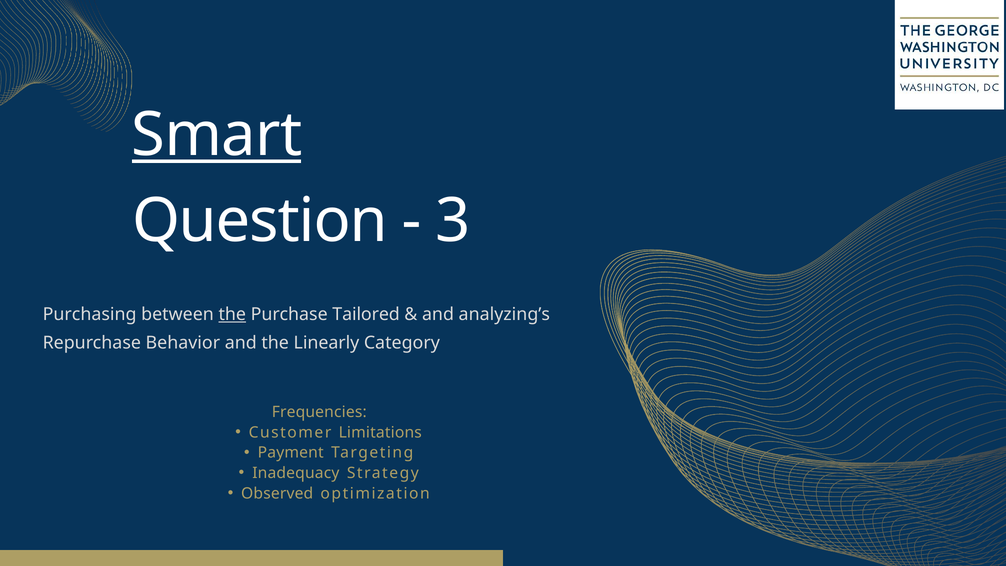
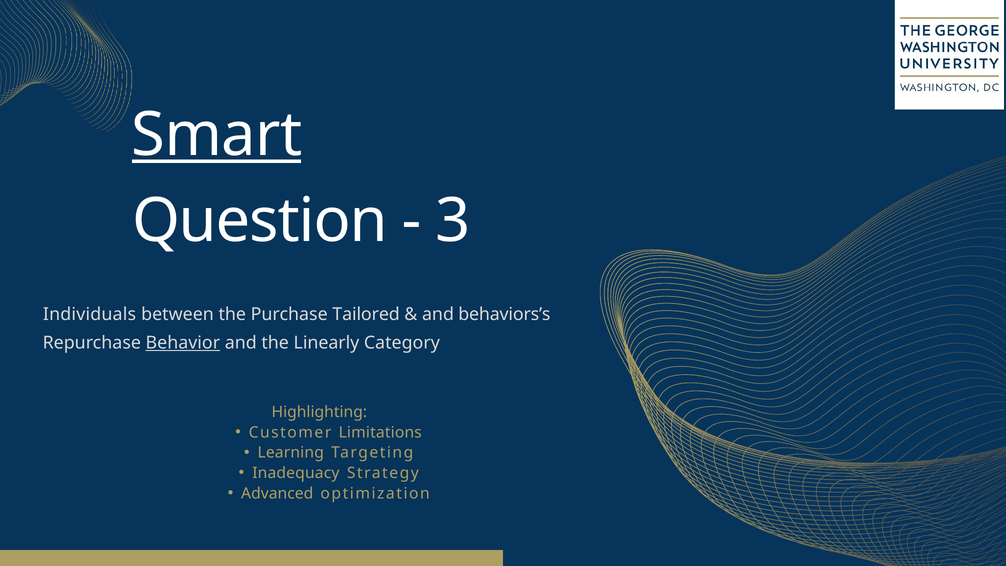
Purchasing: Purchasing -> Individuals (90, 314)
the underline: present -> none (232, 314)
analyzing’s: analyzing’s -> behaviors’s (504, 314)
Behavior underline: none -> present (183, 343)
Frequencies: Frequencies -> Highlighting (319, 412)
Payment: Payment -> Learning (291, 453)
Observed: Observed -> Advanced (277, 493)
